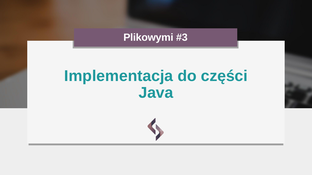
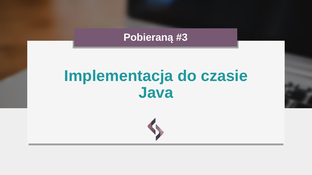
Plikowymi: Plikowymi -> Pobieraną (148, 38)
części: części -> czasie (224, 76)
